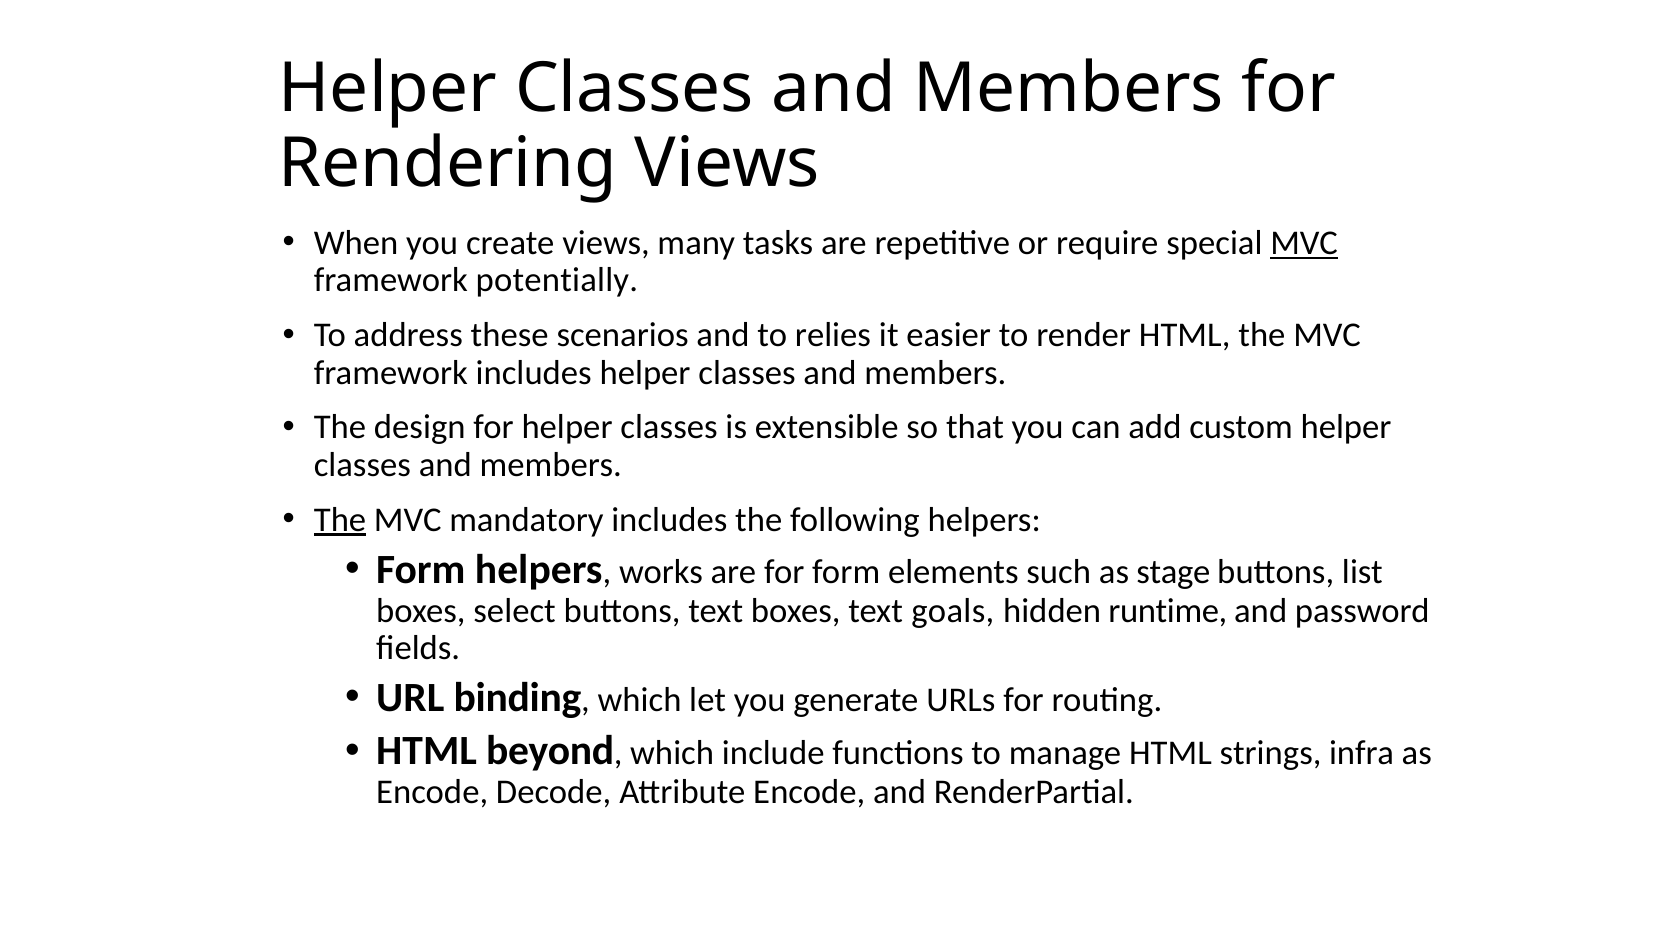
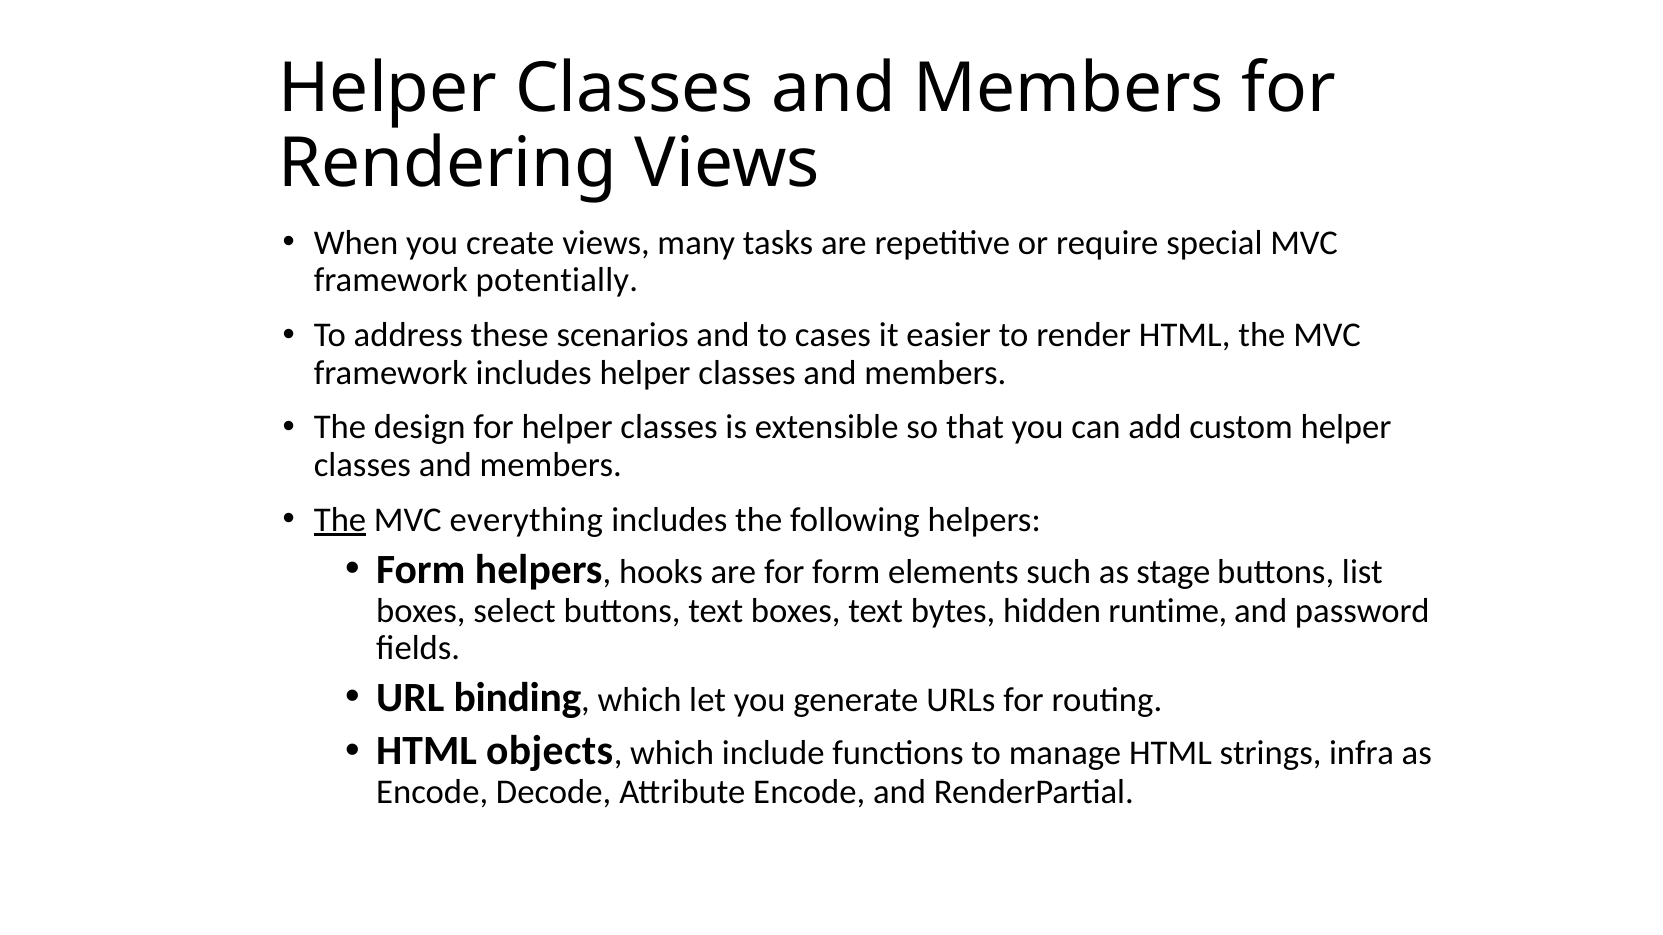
MVC underline: present -> none (1304, 243)
relies: relies -> cases (833, 335)
mandatory: mandatory -> everything (526, 520)
works: works -> hooks (661, 572)
goals: goals -> bytes (953, 611)
beyond: beyond -> objects (550, 752)
